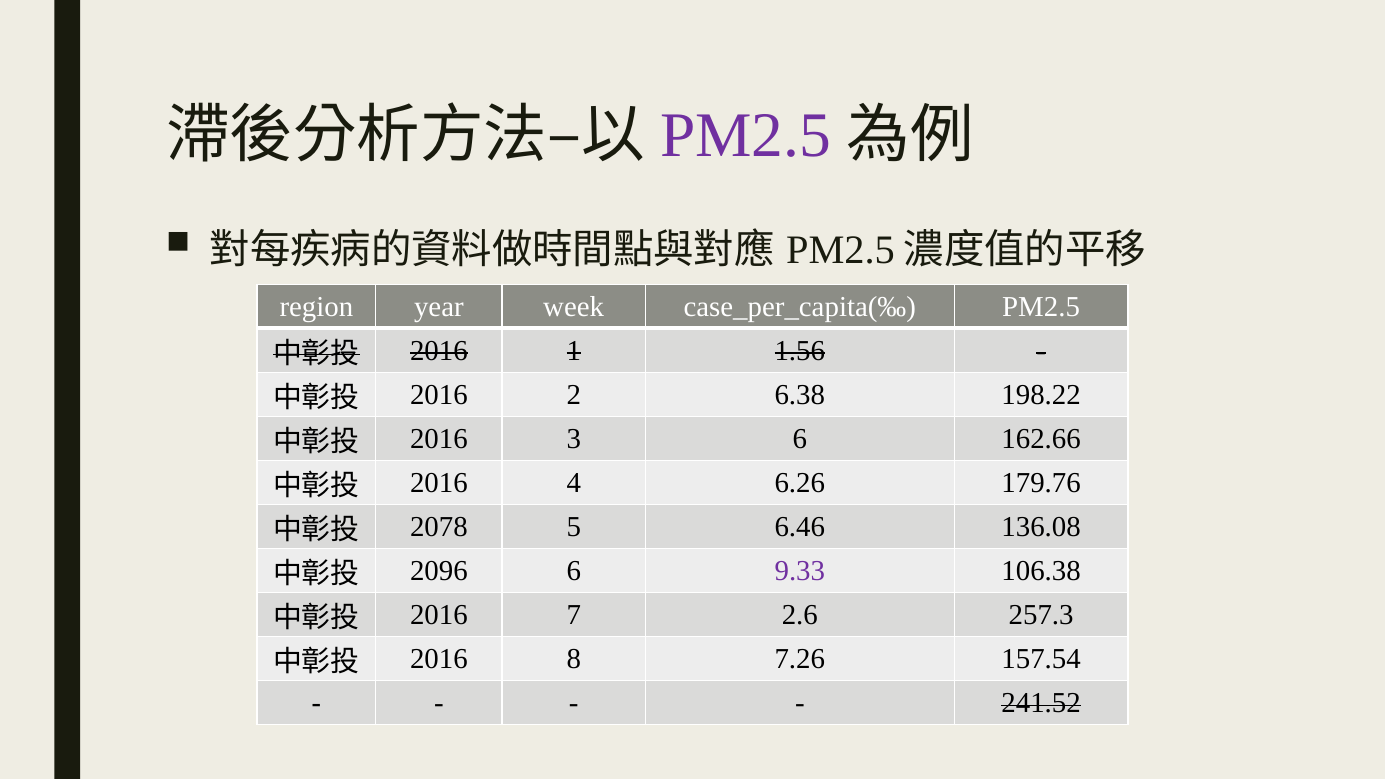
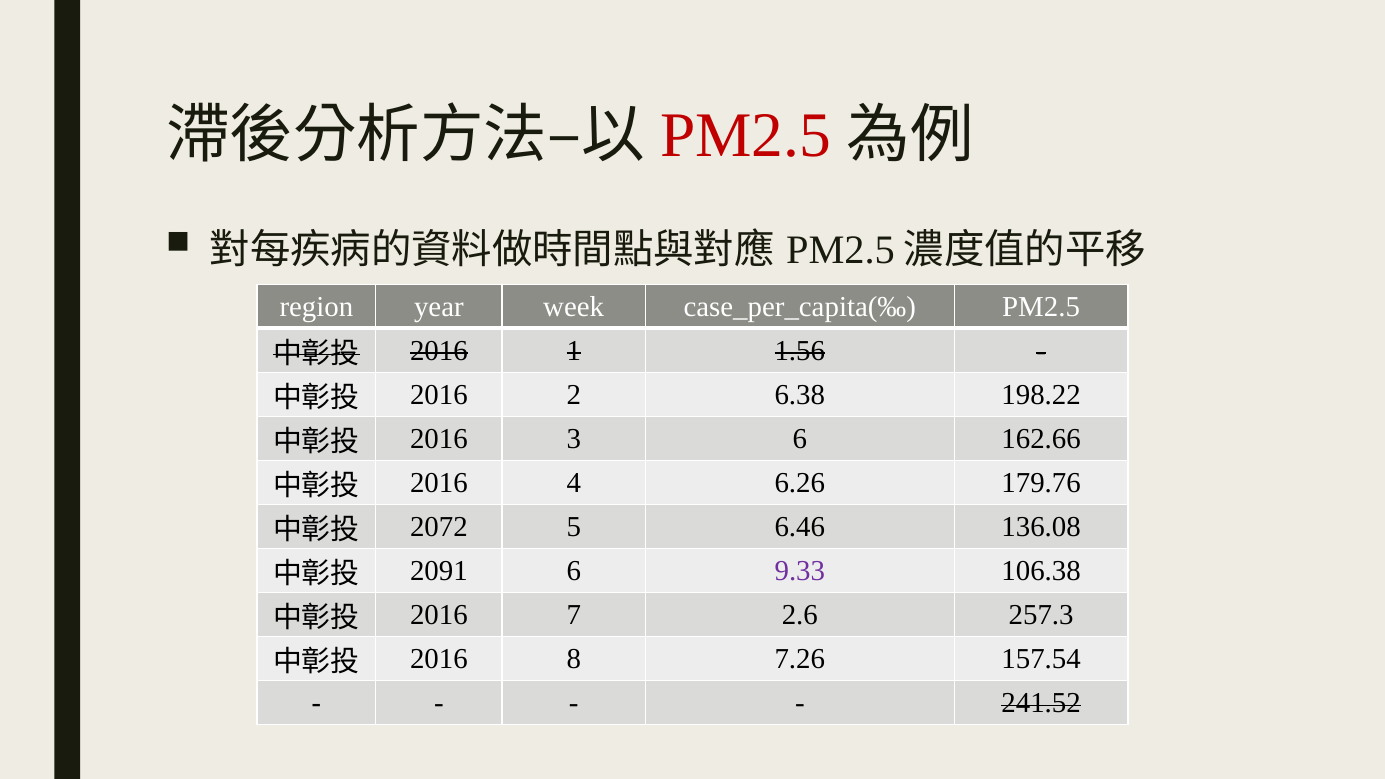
PM2.5 colour: purple -> red (746, 135)
2078: 2078 -> 2072 (439, 527)
2096: 2096 -> 2091 (439, 571)
